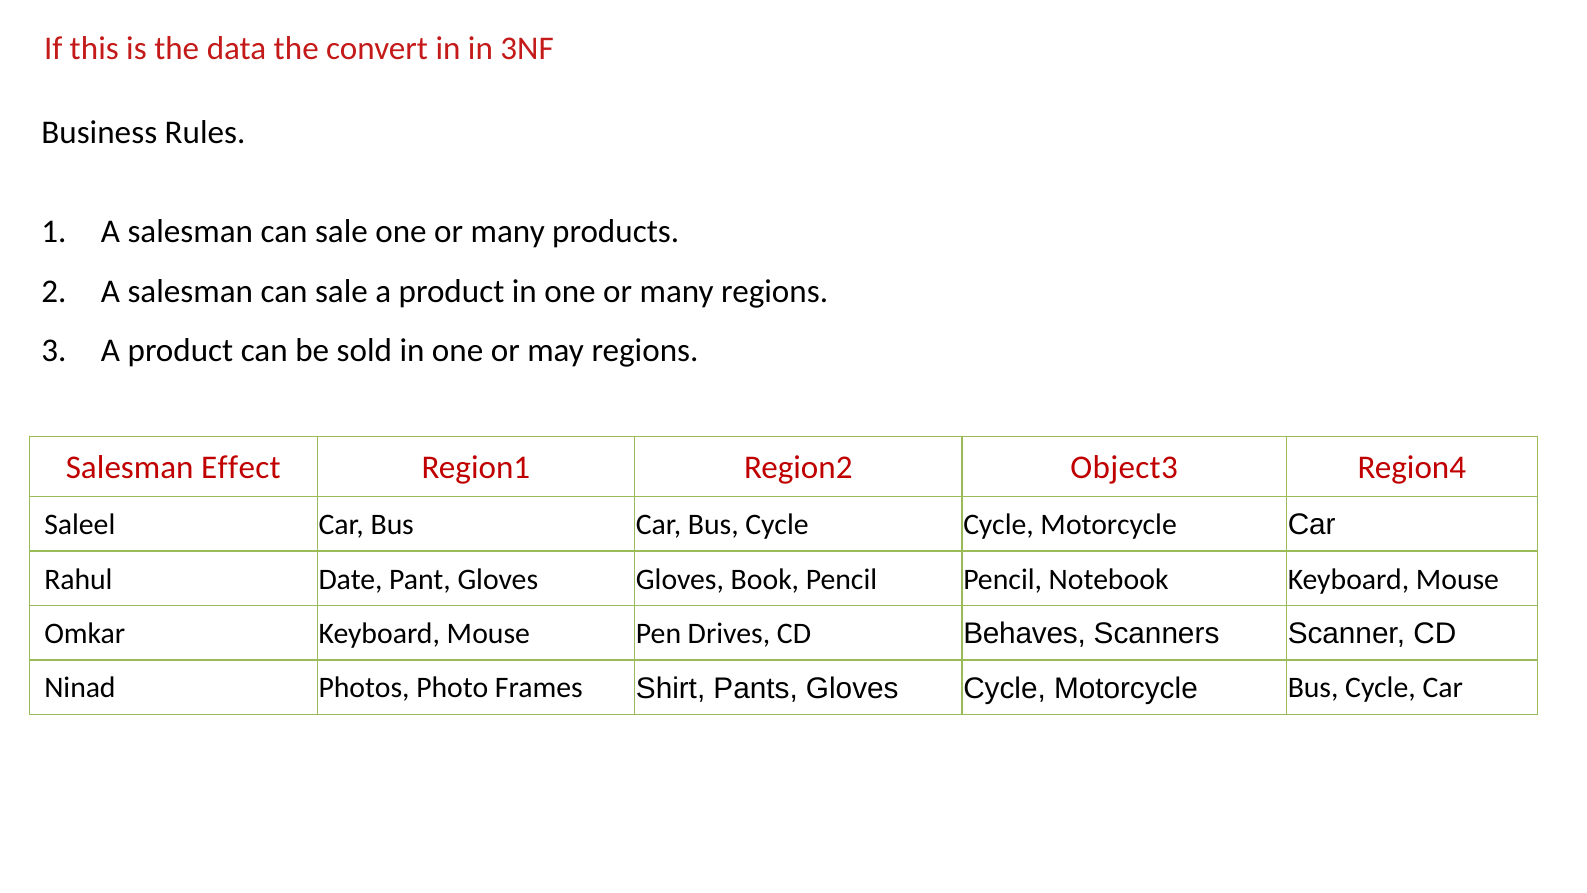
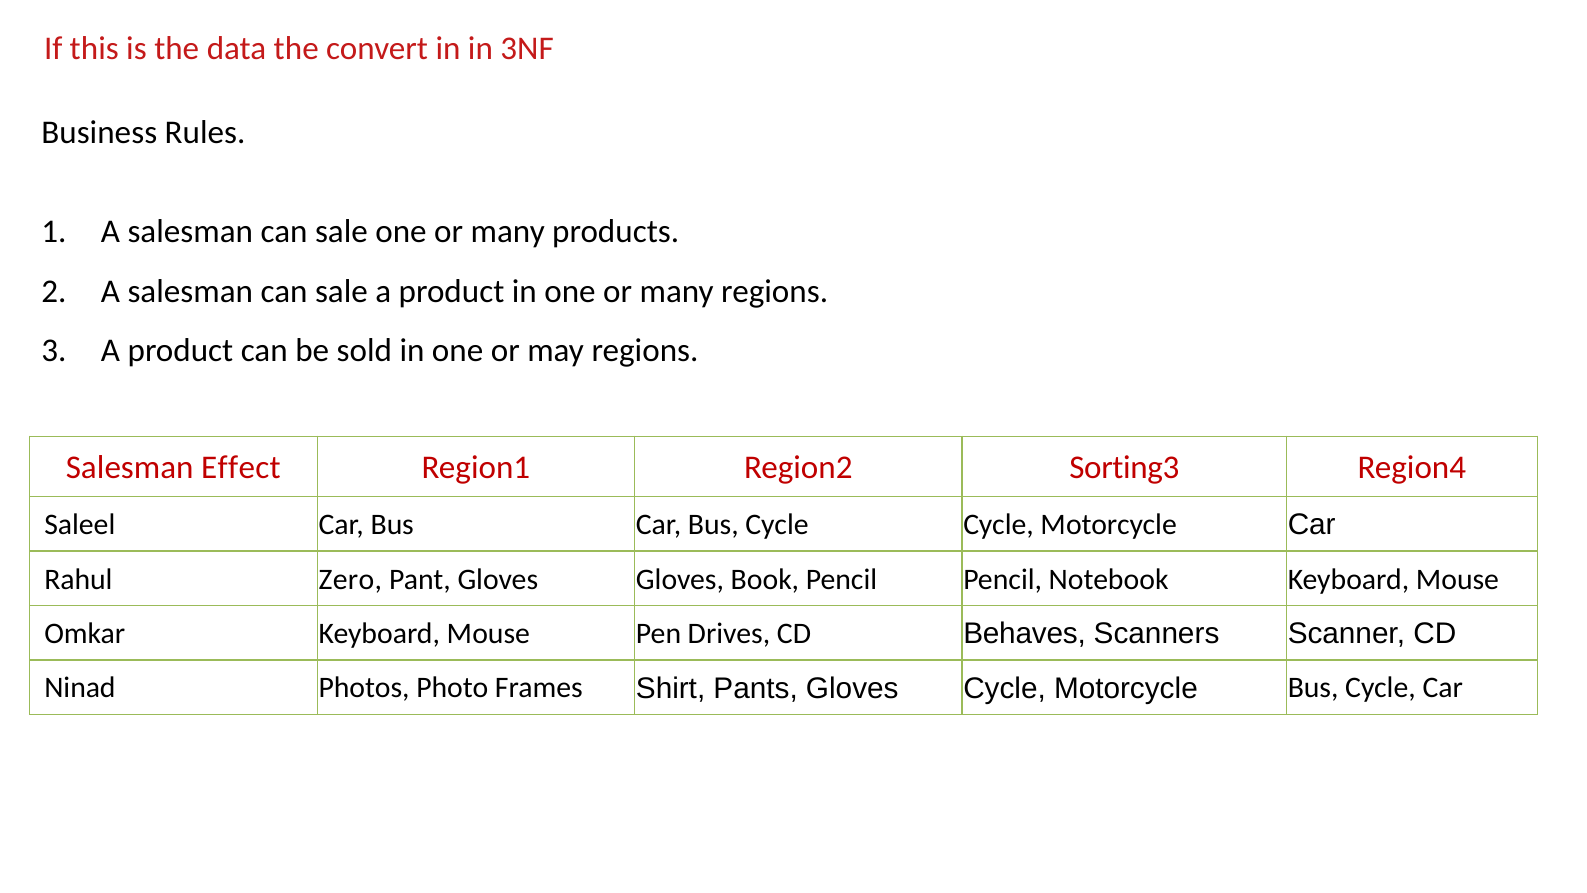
Object3: Object3 -> Sorting3 (1124, 467)
Date: Date -> Zero (350, 579)
